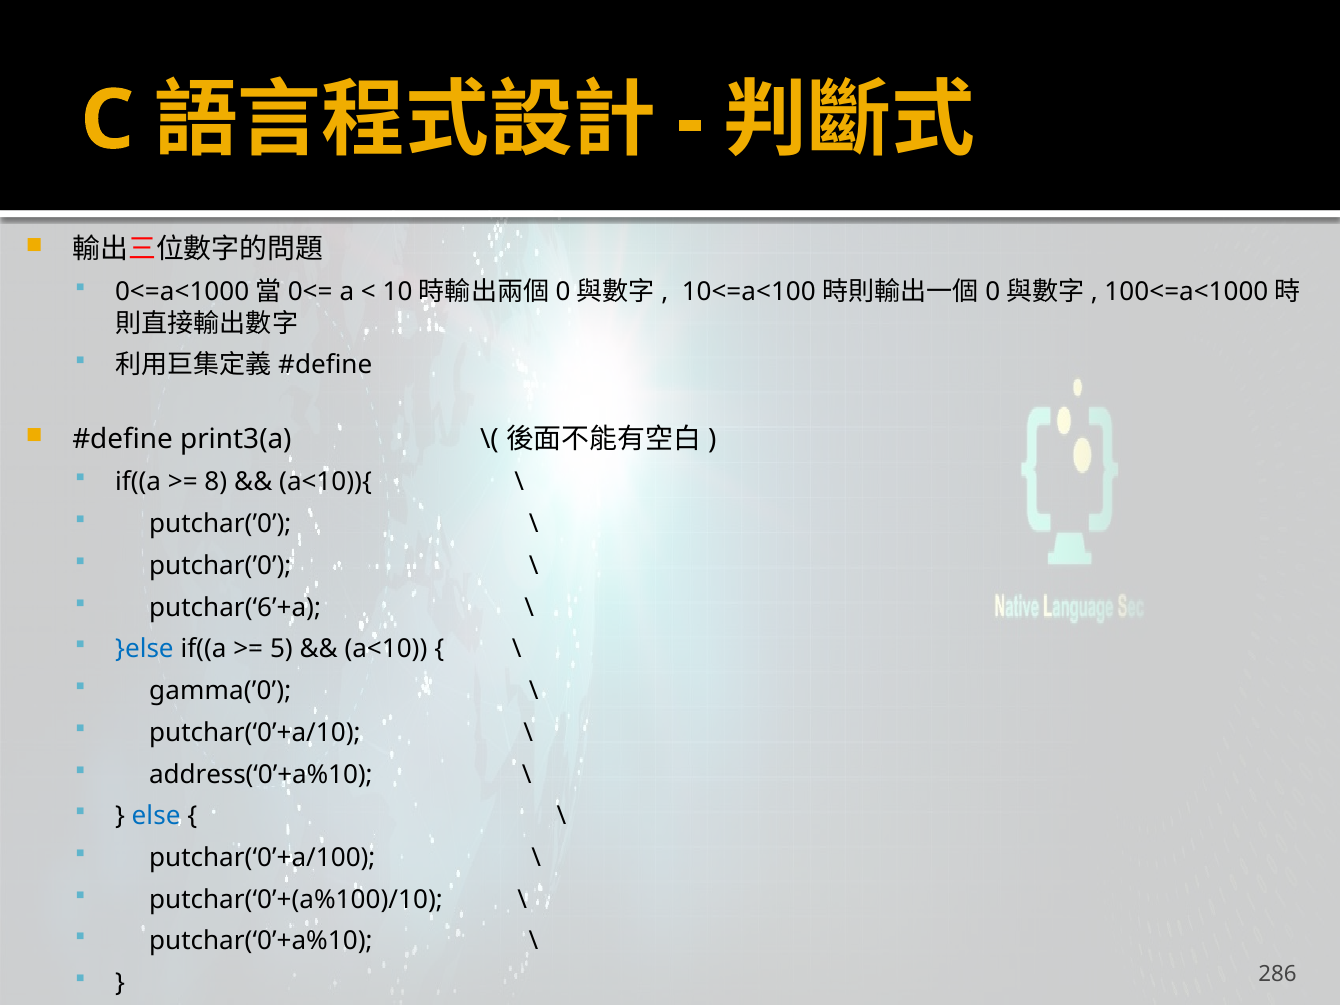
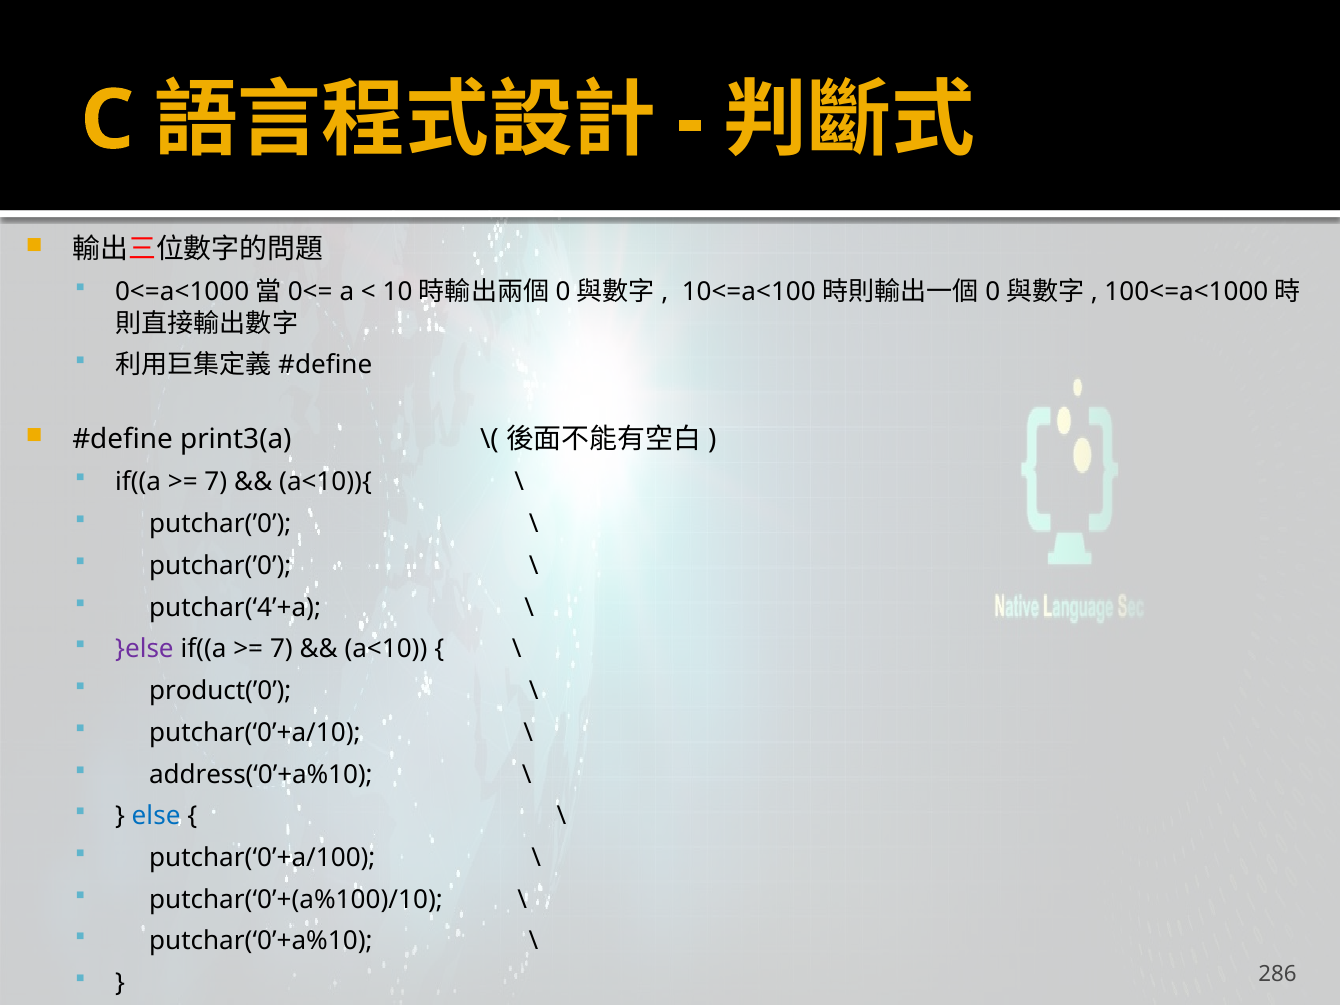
8: 8 -> 7 (216, 482)
putchar(‘6’+a: putchar(‘6’+a -> putchar(‘4’+a (235, 608)
}else colour: blue -> purple (144, 649)
5: 5 -> 7 (281, 649)
gamma(’0: gamma(’0 -> product(’0 (220, 691)
